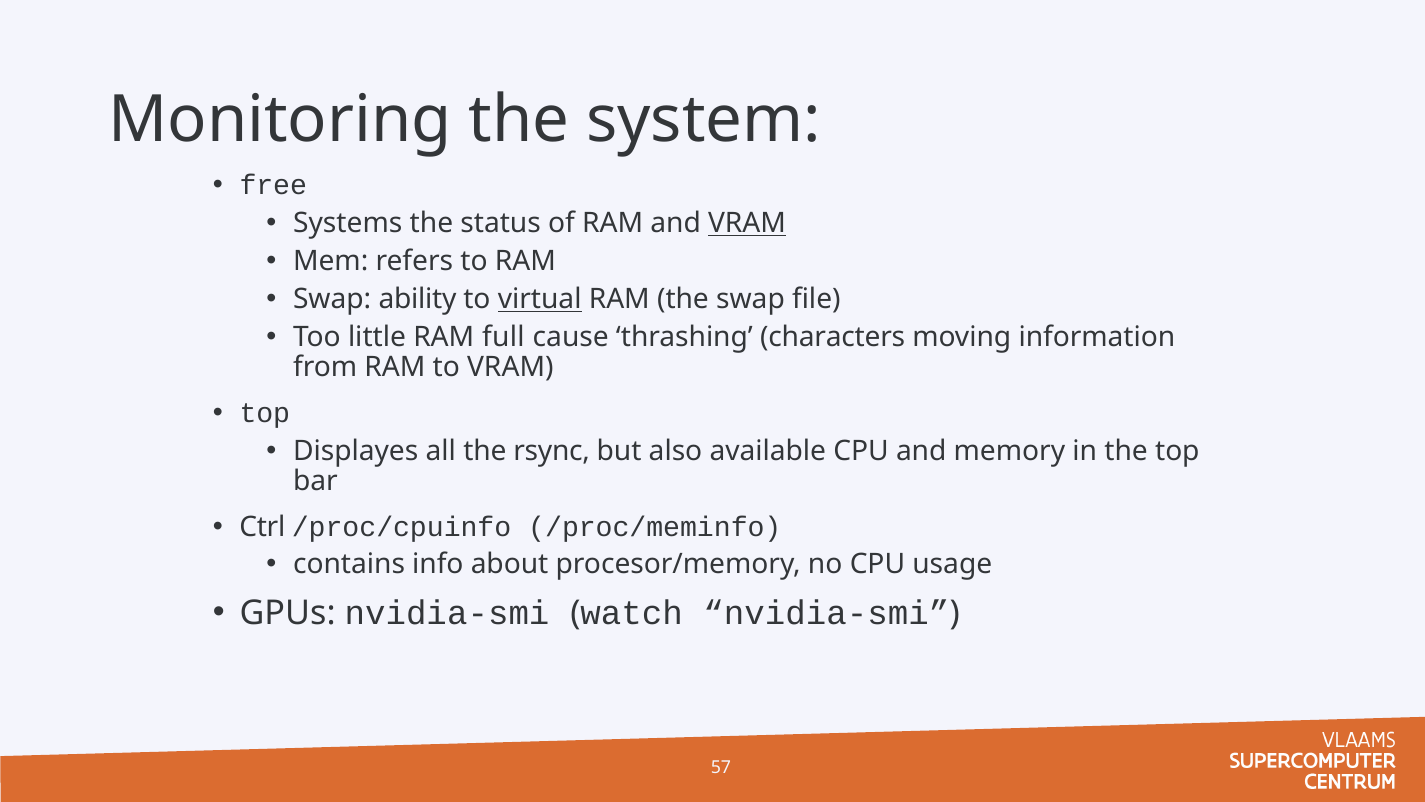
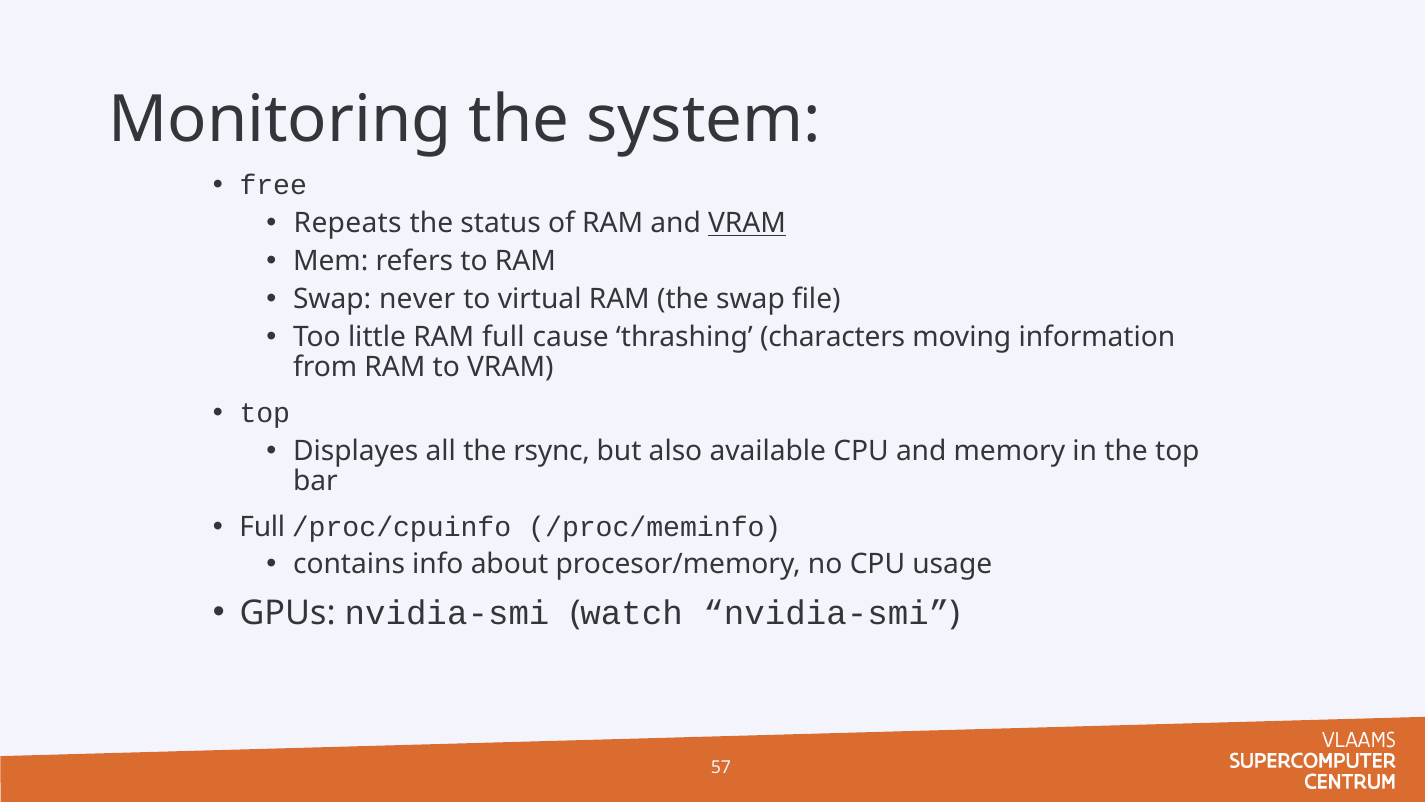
Systems: Systems -> Repeats (348, 223)
ability: ability -> never (417, 299)
virtual underline: present -> none (540, 299)
Ctrl: Ctrl -> Full (262, 526)
